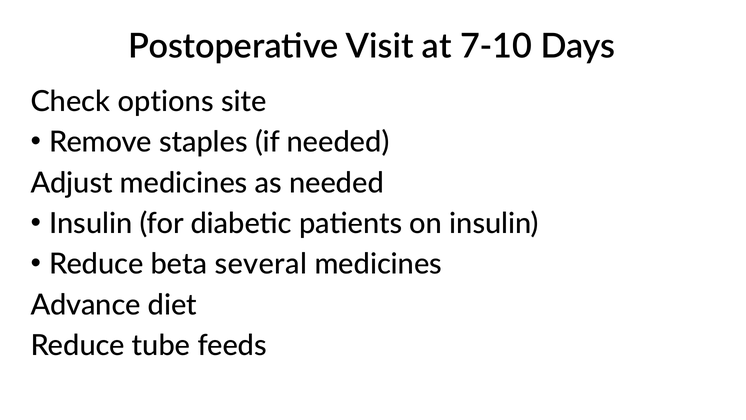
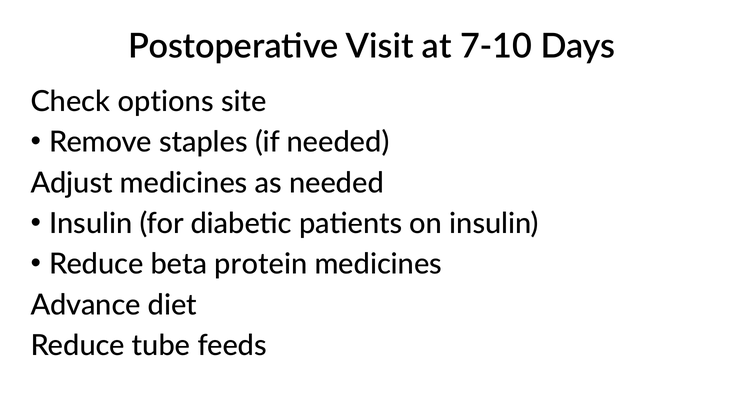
several: several -> protein (261, 264)
